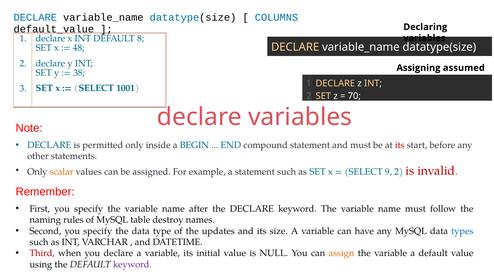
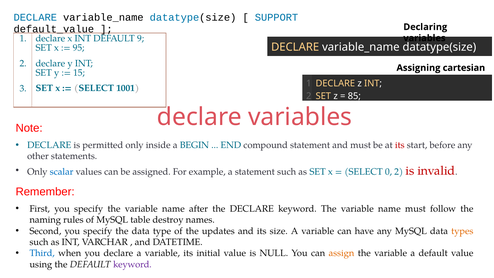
COLUMNS: COLUMNS -> SUPPORT (276, 17)
8: 8 -> 9 (141, 39)
48: 48 -> 95 (79, 48)
assumed: assumed -> cartesian (464, 68)
38: 38 -> 15 (79, 73)
70: 70 -> 85 (354, 96)
scalar colour: orange -> blue (62, 172)
9: 9 -> 0 (389, 172)
types colour: blue -> orange (462, 231)
Third colour: red -> blue (42, 253)
